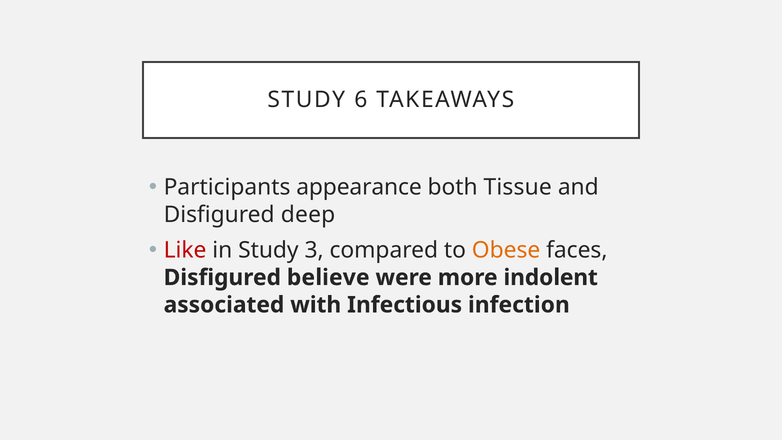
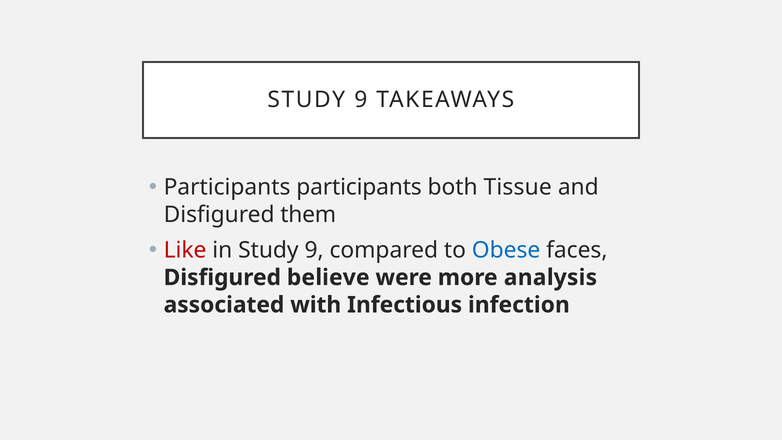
6: 6 -> 9 (361, 100)
Participants appearance: appearance -> participants (359, 187)
deep: deep -> them (308, 215)
in Study 3: 3 -> 9 (314, 250)
Obese colour: orange -> blue (506, 250)
indolent: indolent -> analysis (550, 277)
